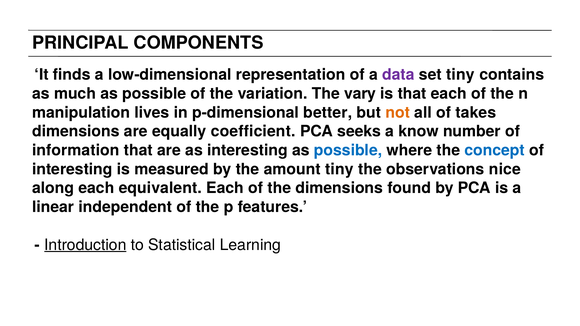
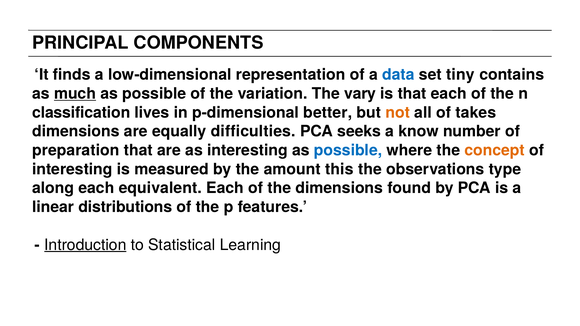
data colour: purple -> blue (398, 75)
much underline: none -> present (75, 93)
manipulation: manipulation -> classification (81, 112)
coefficient: coefficient -> difficulties (253, 131)
information: information -> preparation (76, 150)
concept colour: blue -> orange (495, 150)
amount tiny: tiny -> this (339, 169)
nice: nice -> type (505, 169)
independent: independent -> distributions (125, 207)
